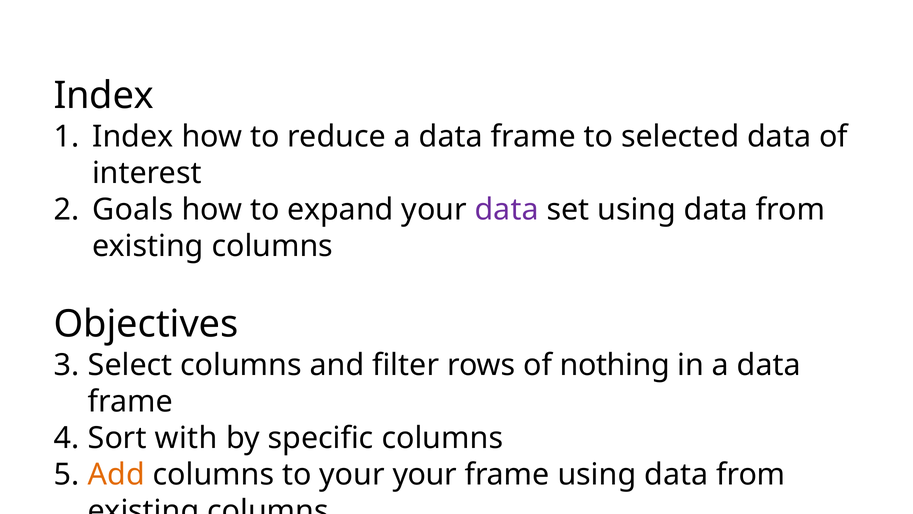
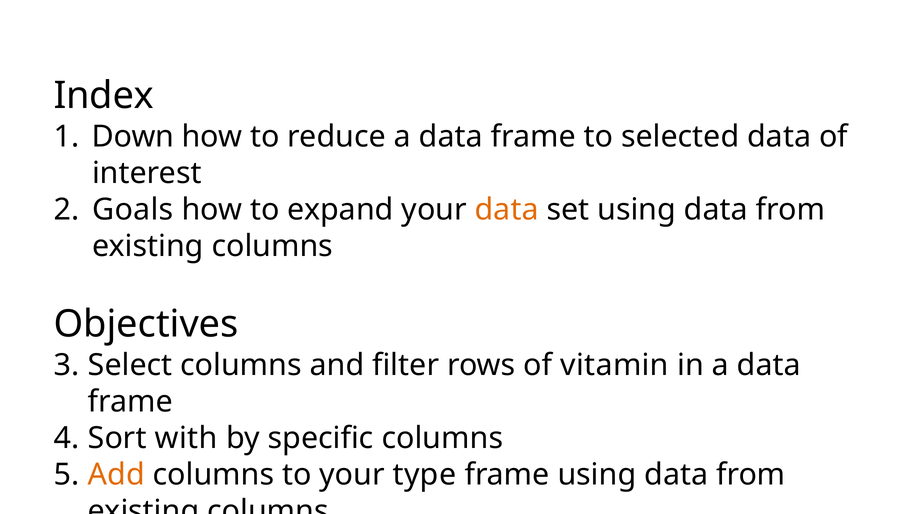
Index: Index -> Down (133, 136)
data colour: purple -> orange (507, 209)
nothing: nothing -> vitamin (615, 365)
your your: your -> type (425, 474)
